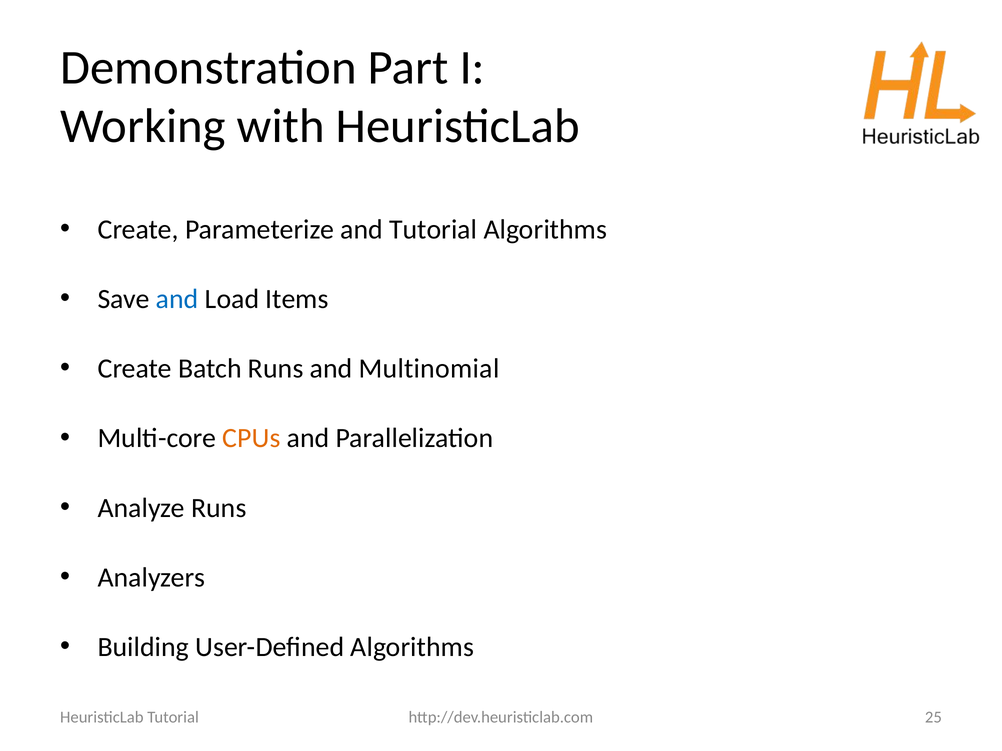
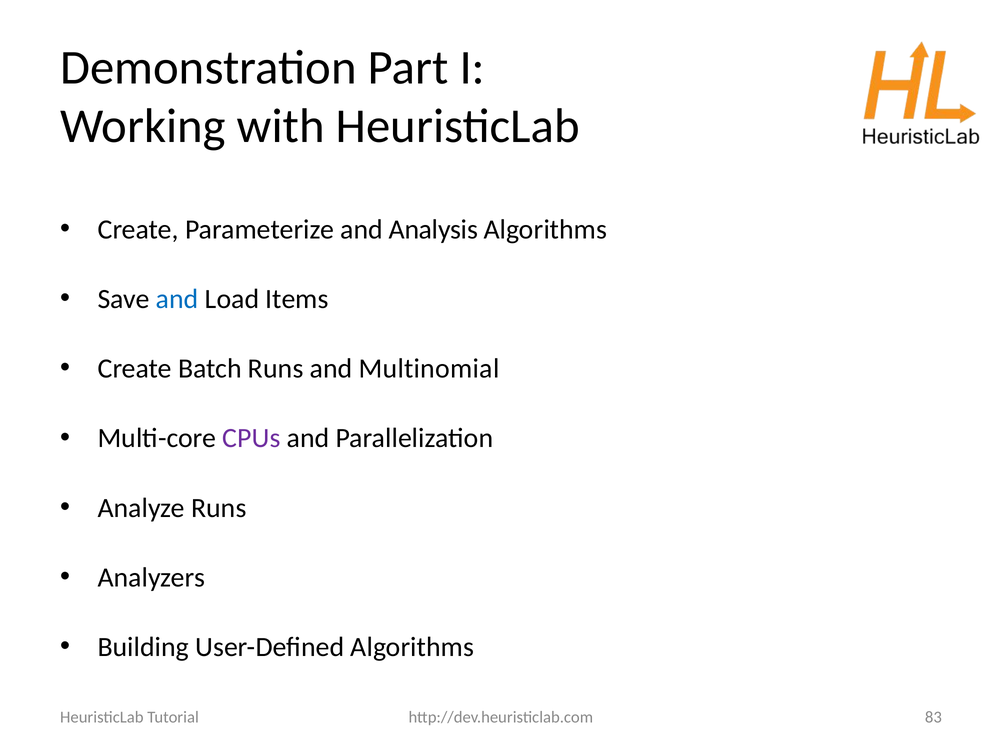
and Tutorial: Tutorial -> Analysis (433, 230)
CPUs colour: orange -> purple (251, 439)
25: 25 -> 83 (933, 718)
